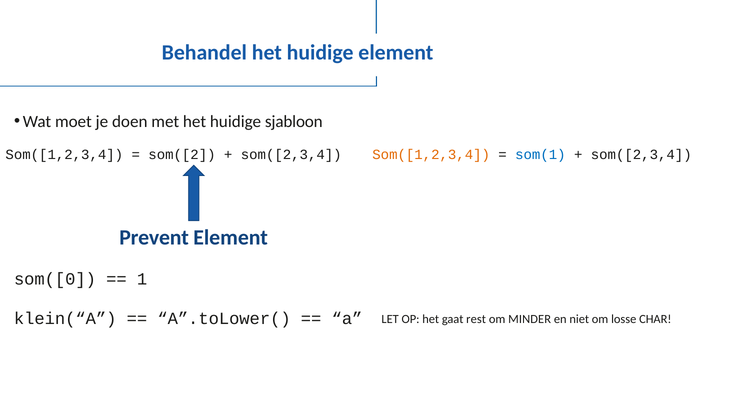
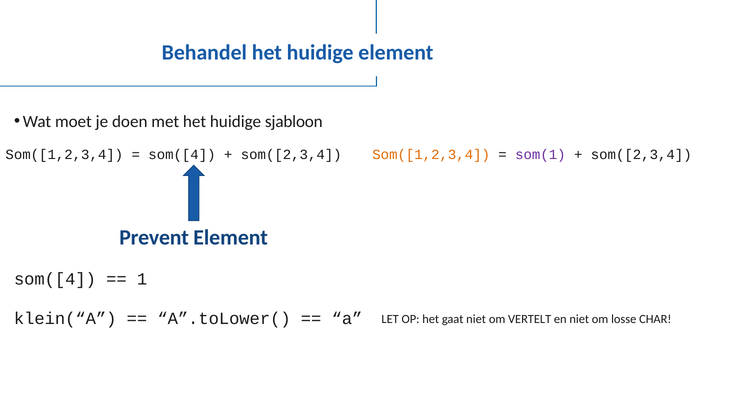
som([2: som([2 -> som([4 (182, 155)
som(1 colour: blue -> purple (540, 155)
som([0: som([0 -> som([4 (55, 279)
gaat rest: rest -> niet (476, 319)
MINDER: MINDER -> VERTELT (530, 319)
